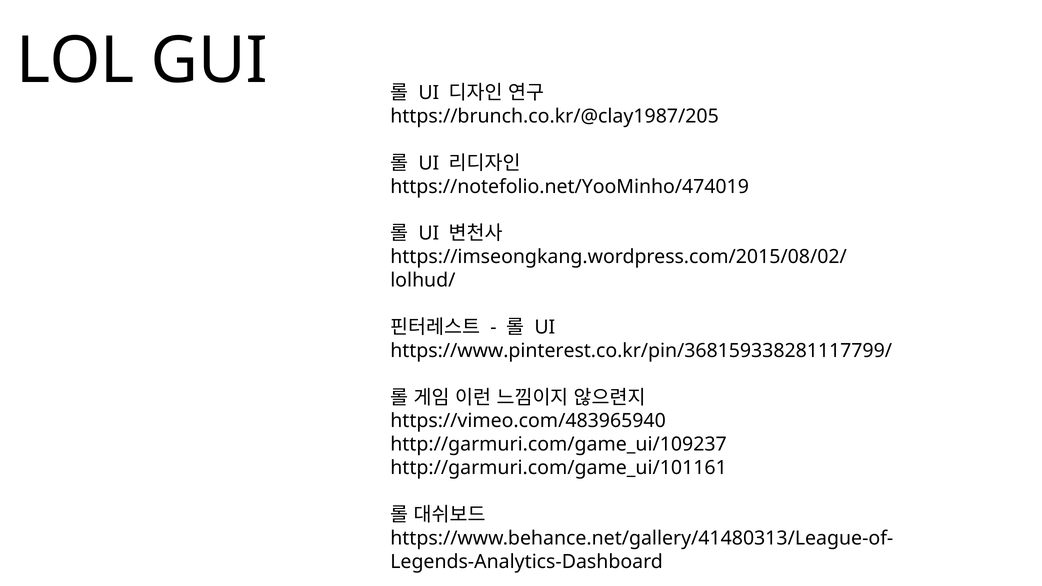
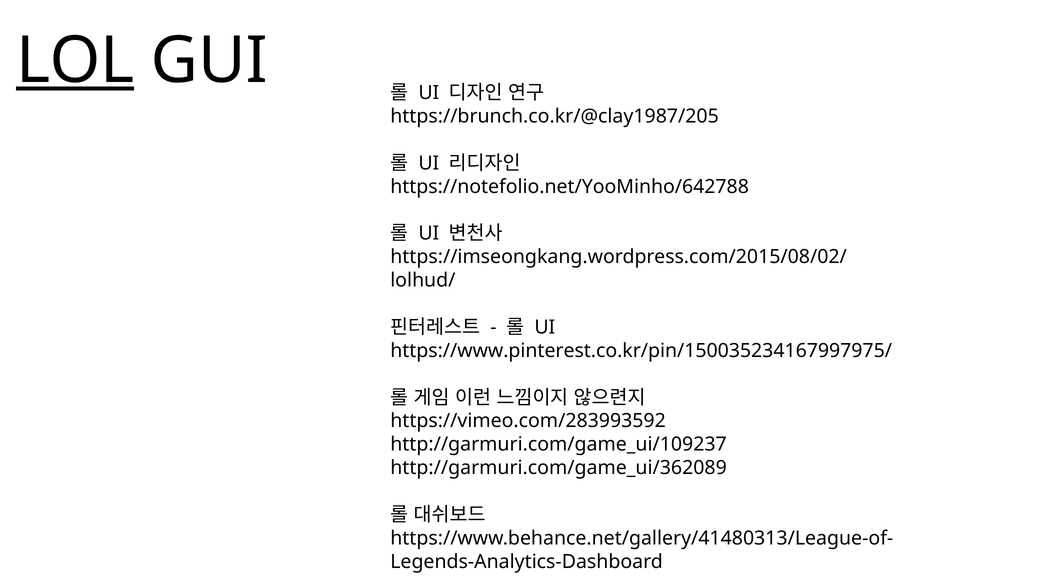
LOL underline: none -> present (75, 61)
https://notefolio.net/YooMinho/474019: https://notefolio.net/YooMinho/474019 -> https://notefolio.net/YooMinho/642788 (570, 187)
https://www.pinterest.co.kr/pin/368159338281117799/: https://www.pinterest.co.kr/pin/368159338281117799/ -> https://www.pinterest.co.kr/pin/150035234167997975/ (641, 351)
https://vimeo.com/483965940: https://vimeo.com/483965940 -> https://vimeo.com/283993592 (528, 421)
http://garmuri.com/game_ui/101161: http://garmuri.com/game_ui/101161 -> http://garmuri.com/game_ui/362089 (559, 468)
